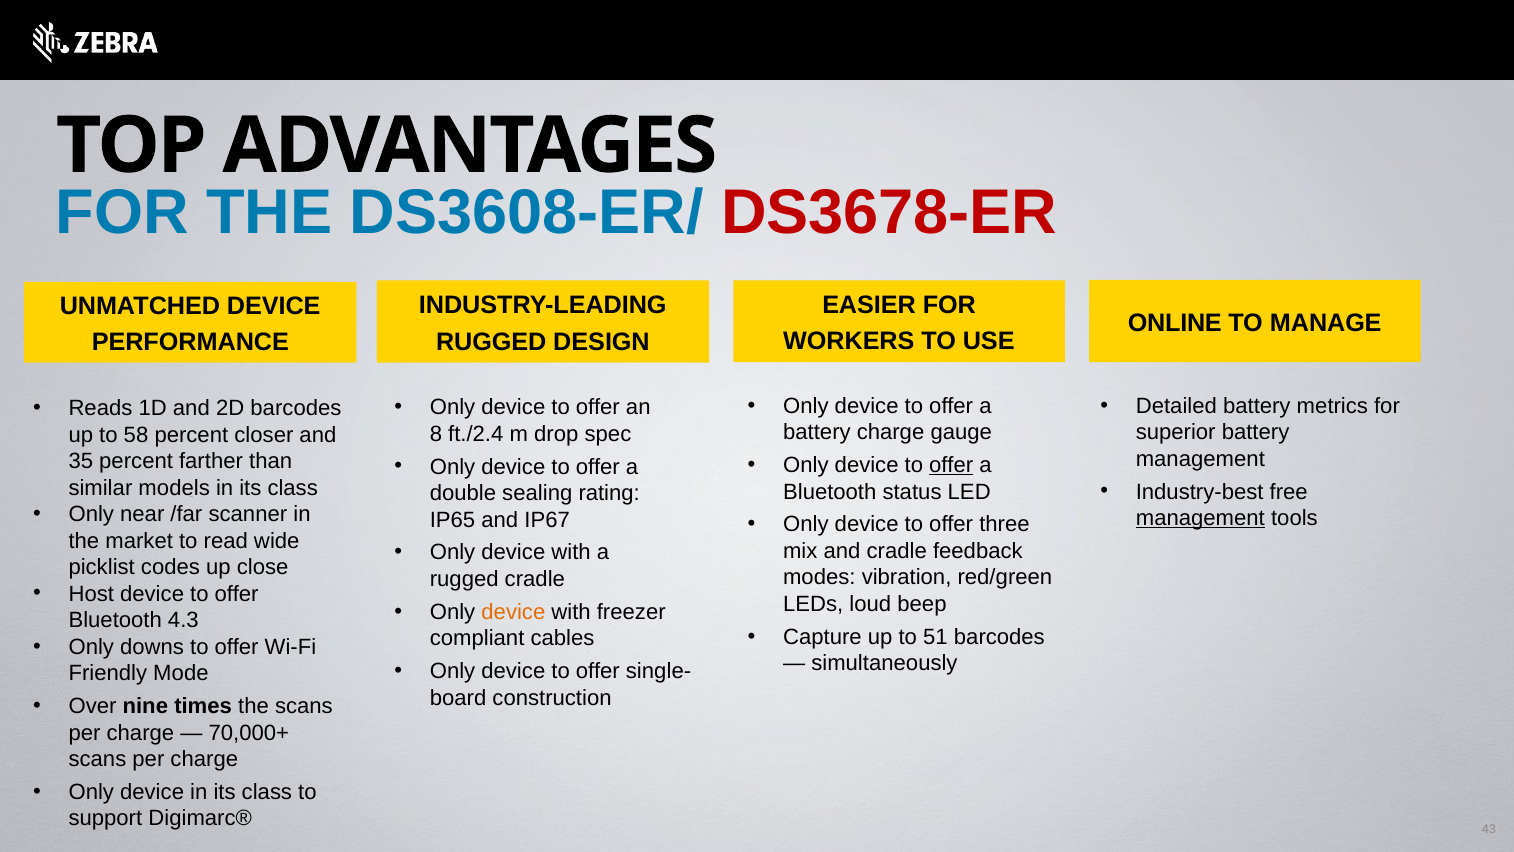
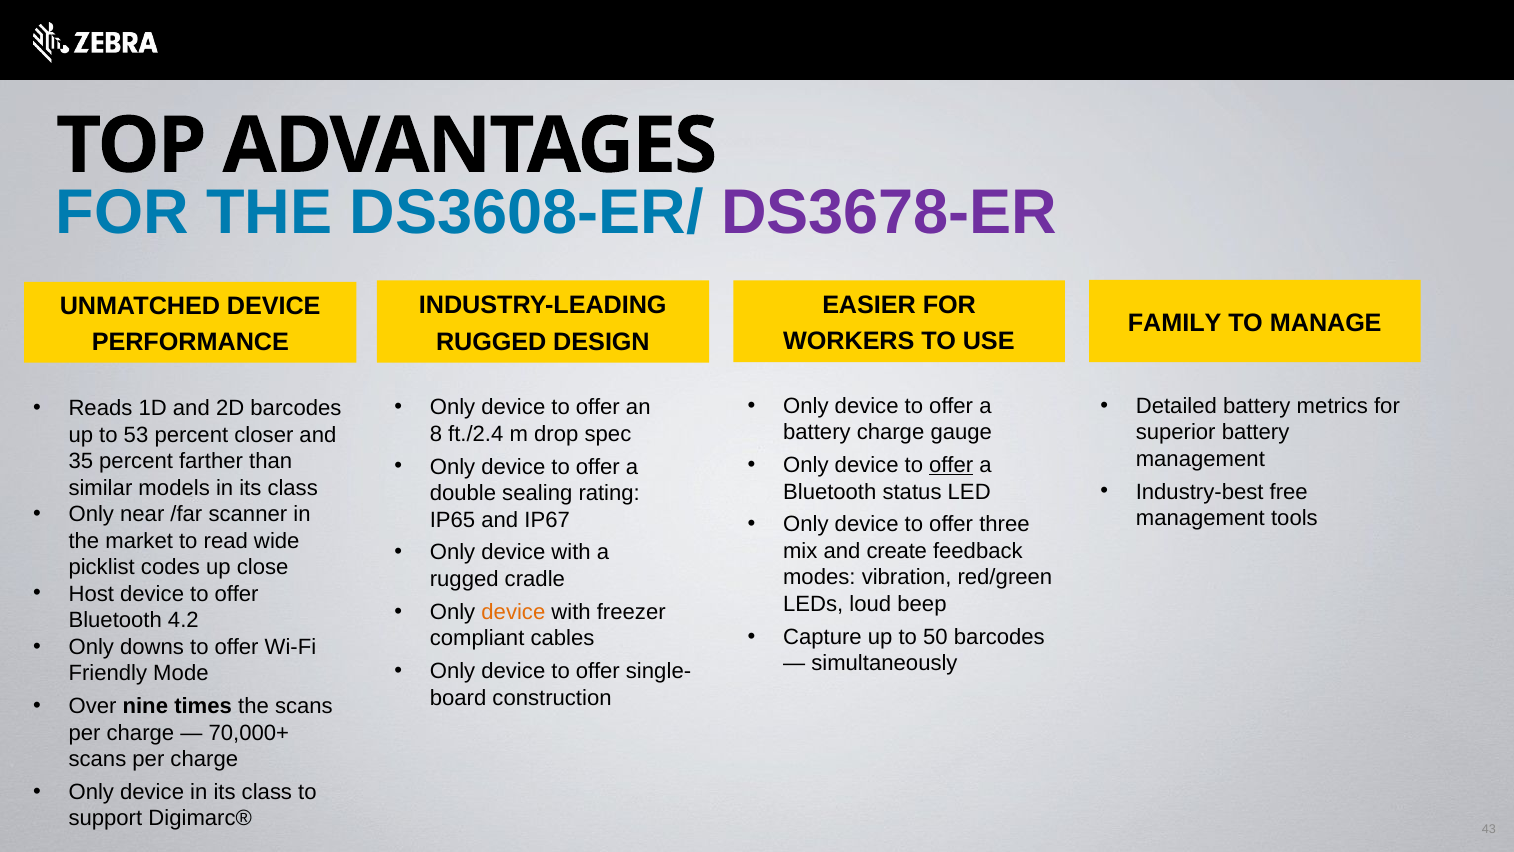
DS3678-ER colour: red -> purple (889, 213)
ONLINE: ONLINE -> FAMILY (1175, 323)
58: 58 -> 53 (136, 435)
management underline: present -> none (1200, 518)
and cradle: cradle -> create (897, 551)
4.3: 4.3 -> 4.2 (183, 620)
51: 51 -> 50 (935, 637)
